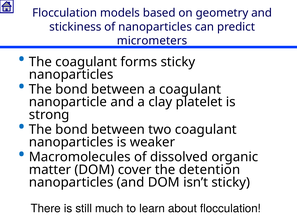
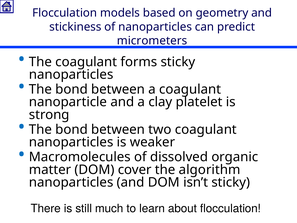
detention: detention -> algorithm (210, 169)
